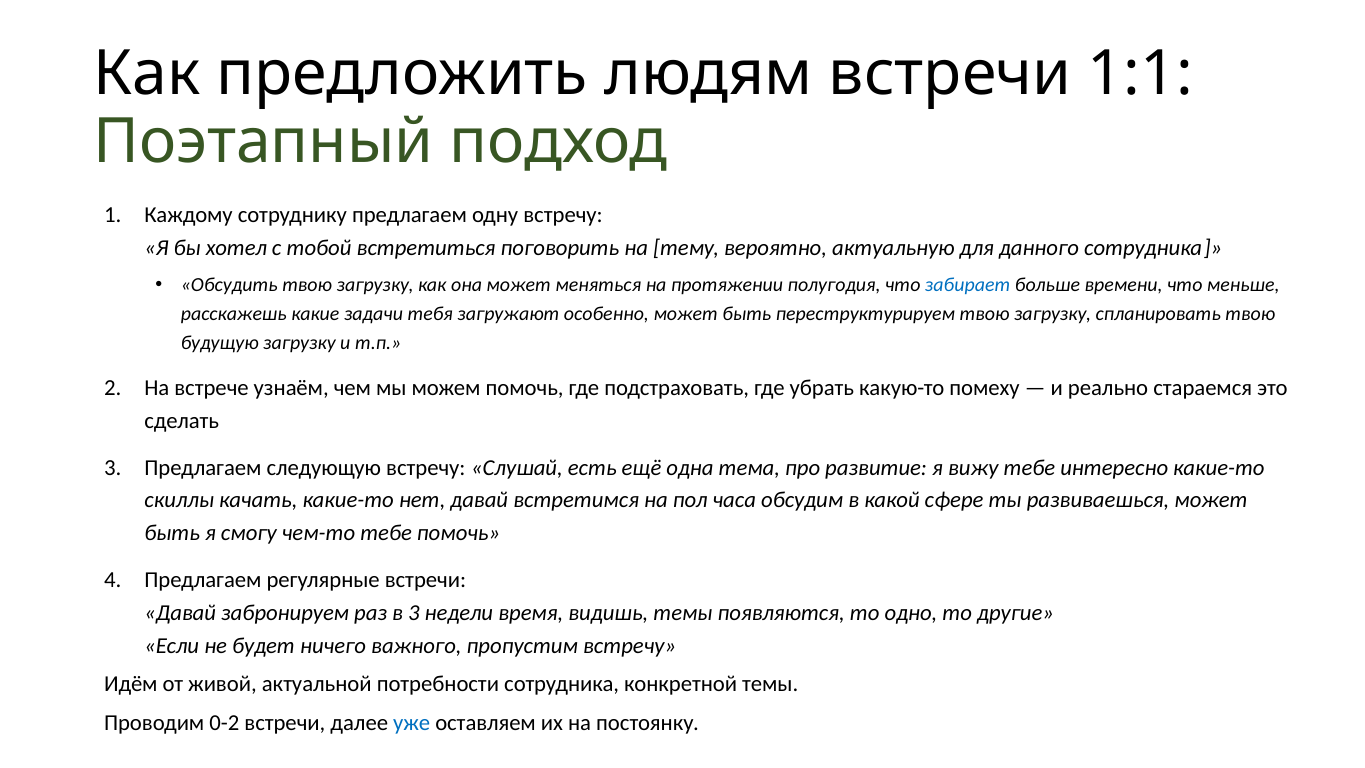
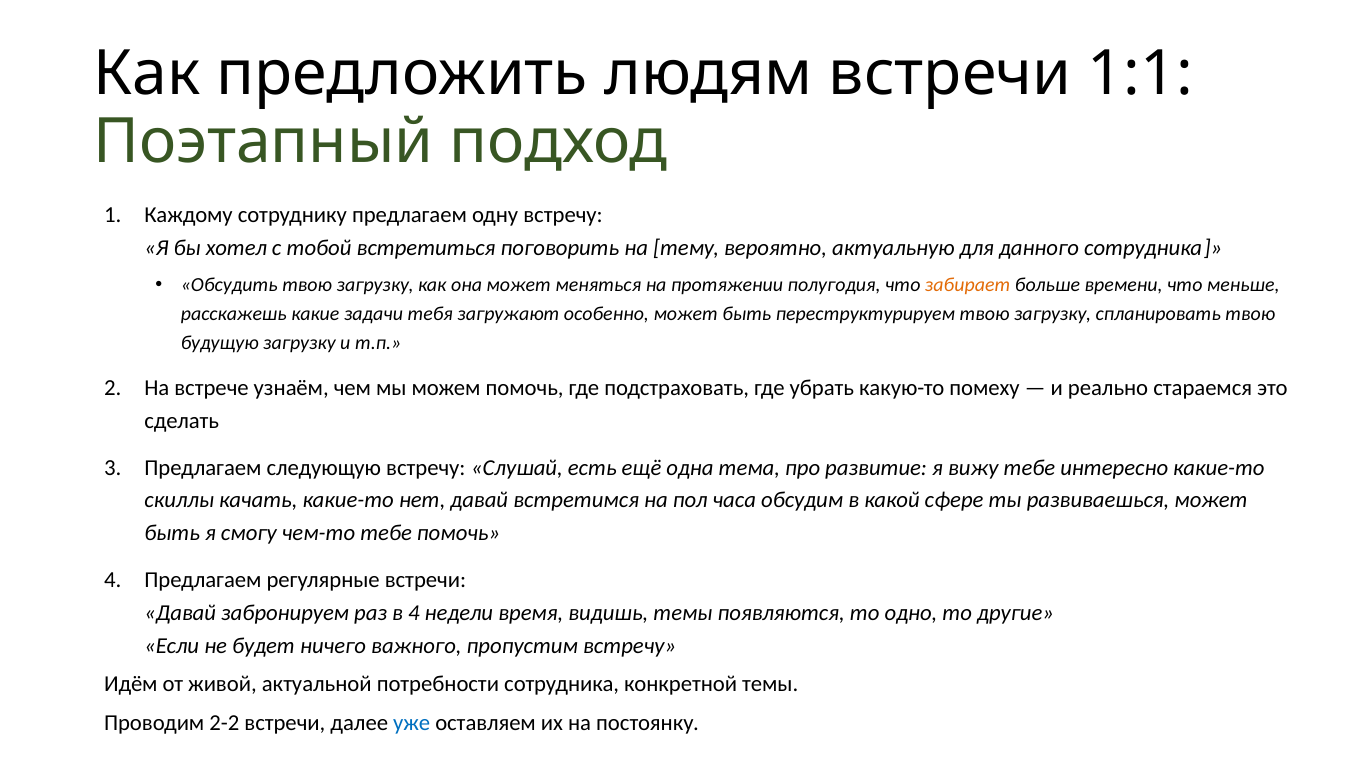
забирает colour: blue -> orange (968, 285)
в 3: 3 -> 4 (414, 613)
0-2: 0-2 -> 2-2 (224, 723)
